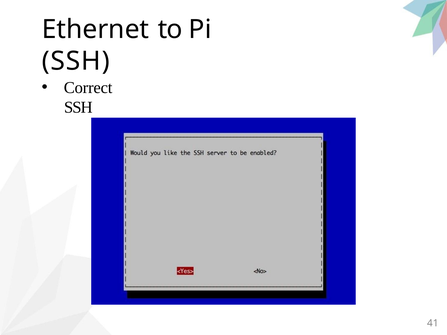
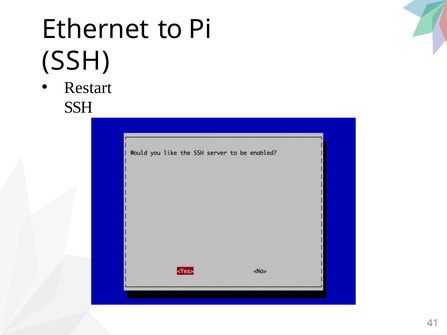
Correct: Correct -> Restart (88, 88)
